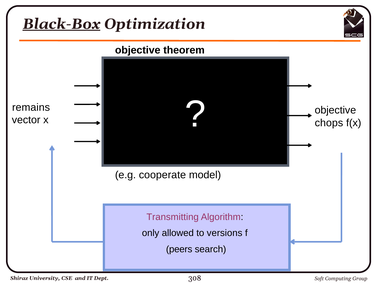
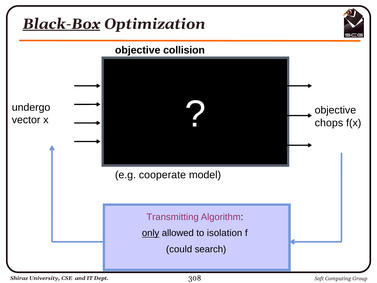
theorem: theorem -> collision (184, 50)
remains: remains -> undergo (31, 107)
only underline: none -> present (151, 233)
versions: versions -> isolation (225, 233)
peers: peers -> could (179, 249)
